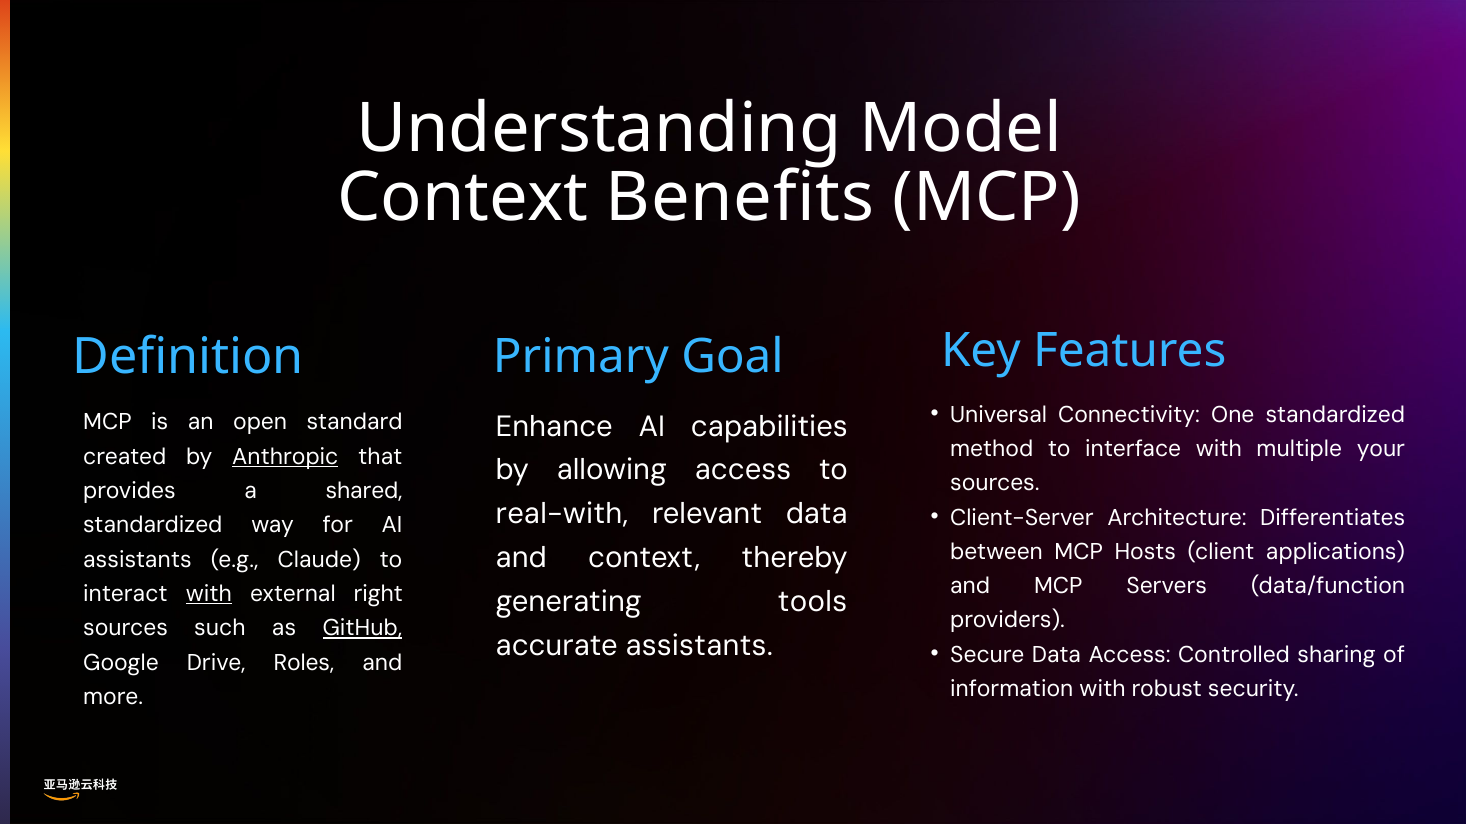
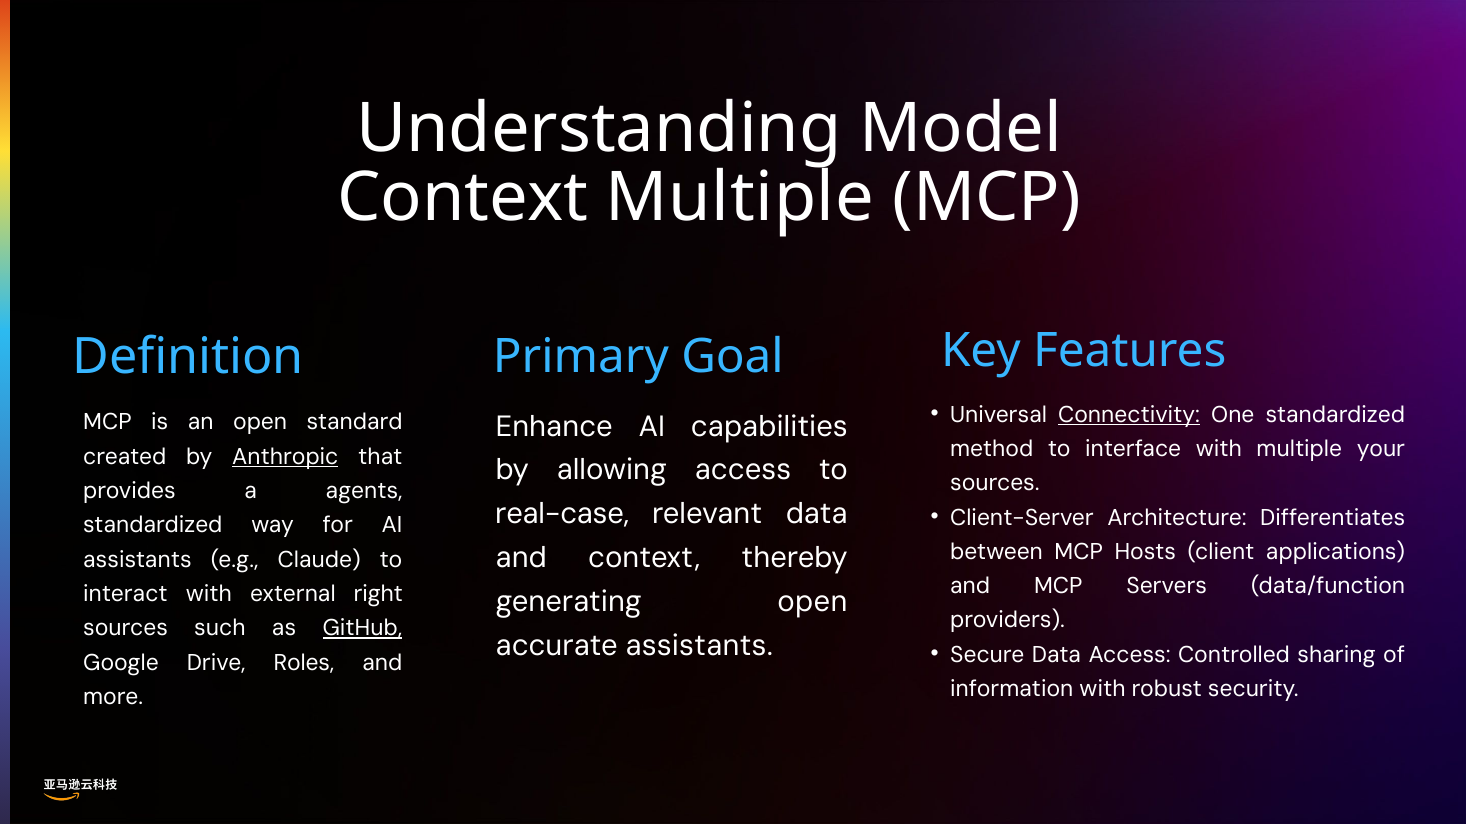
Context Benefits: Benefits -> Multiple (740, 198)
Connectivity underline: none -> present (1129, 415)
shared: shared -> agents (364, 491)
real-with: real-with -> real-case (562, 514)
with underline: present -> none (209, 594)
generating tools: tools -> open (812, 602)
